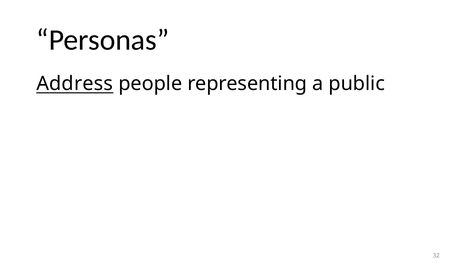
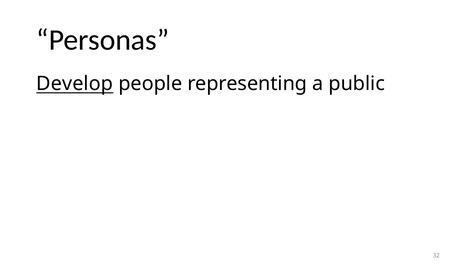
Address: Address -> Develop (75, 84)
